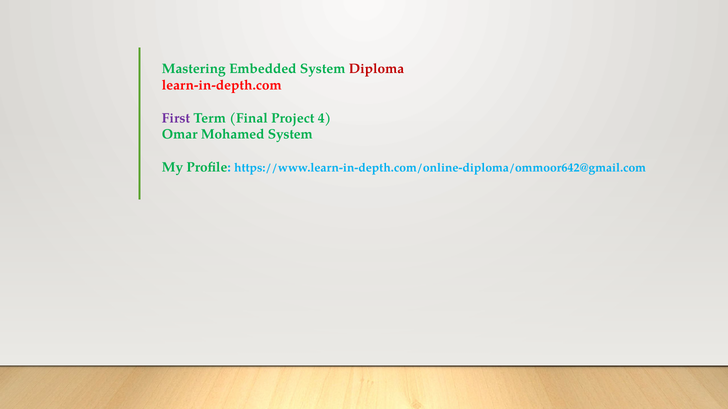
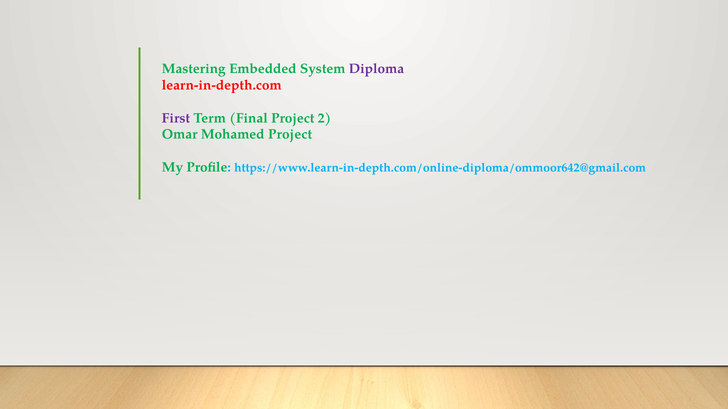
Diploma colour: red -> purple (376, 69)
4: 4 -> 2 (325, 118)
Mohamed System: System -> Project (290, 135)
